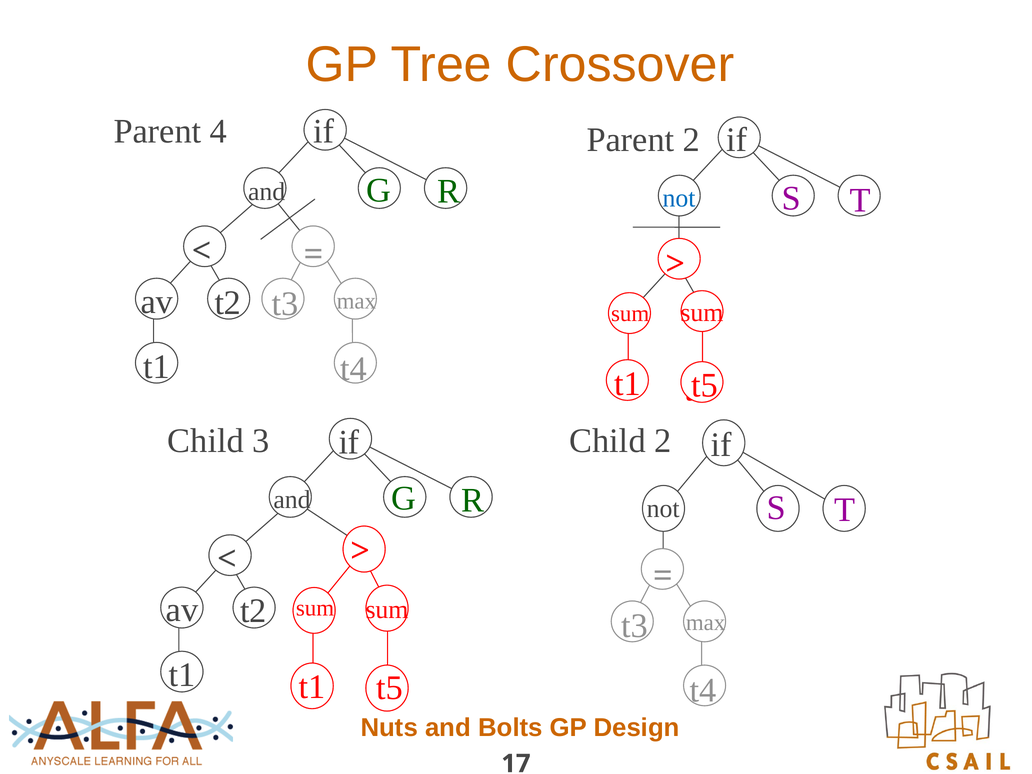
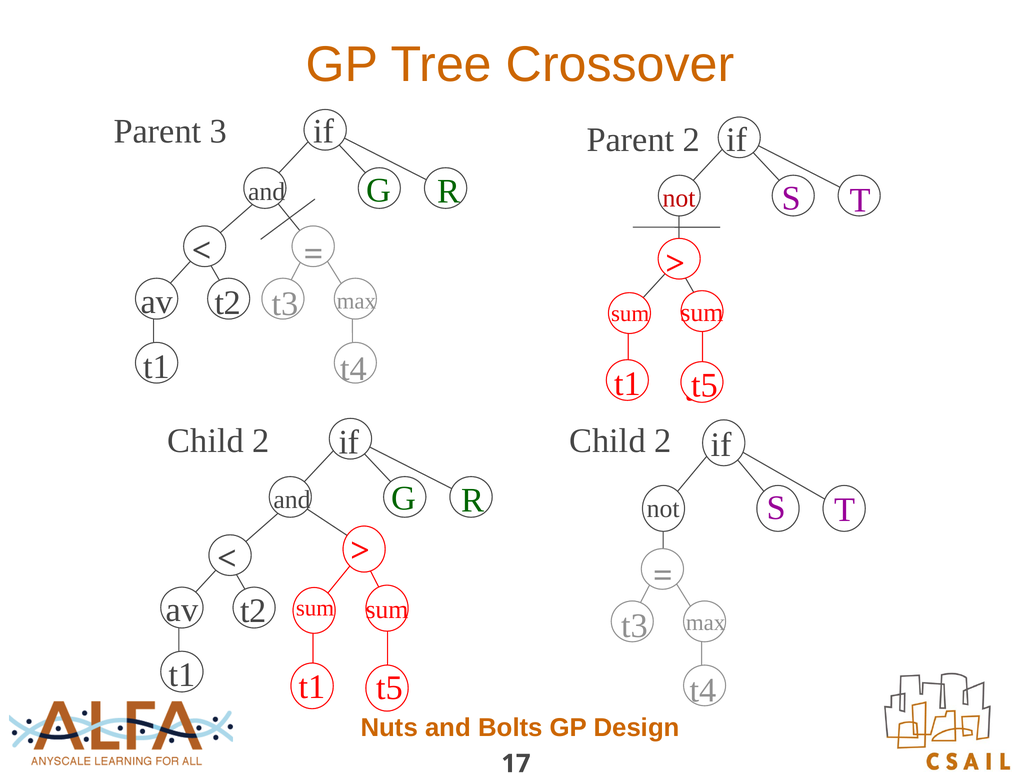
4: 4 -> 3 (218, 131)
not colour: blue -> red (679, 198)
3: 3 -> 2 (261, 441)
